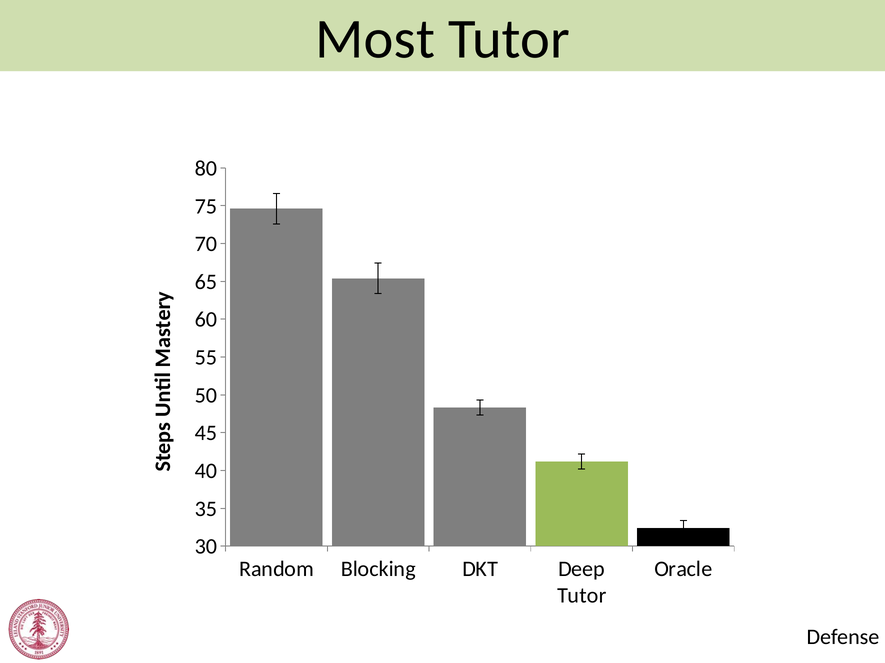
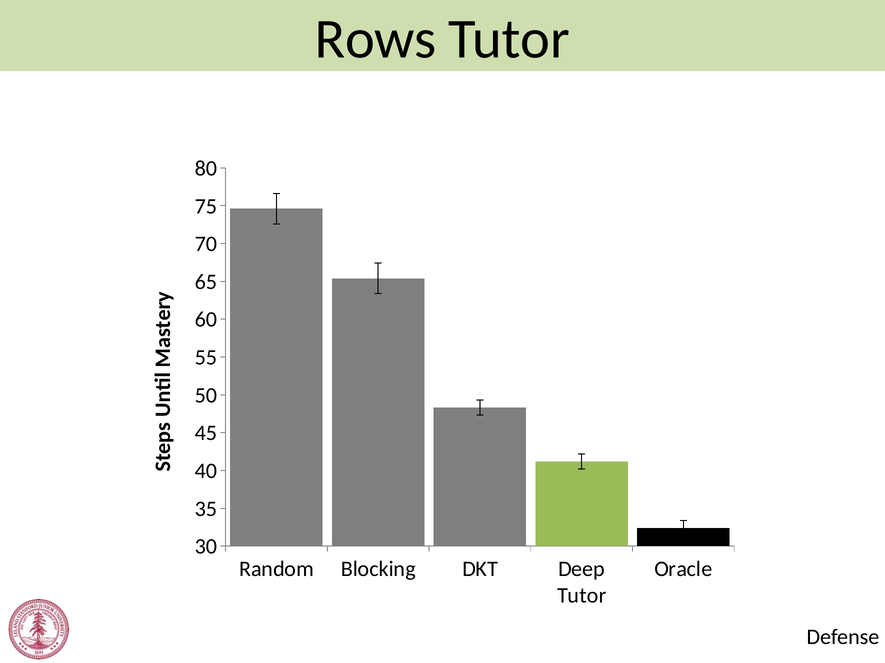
Most: Most -> Rows (376, 39)
